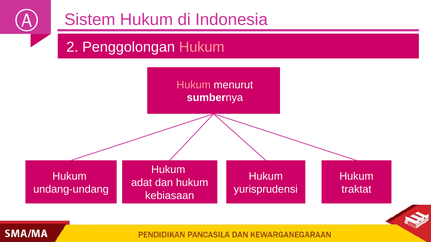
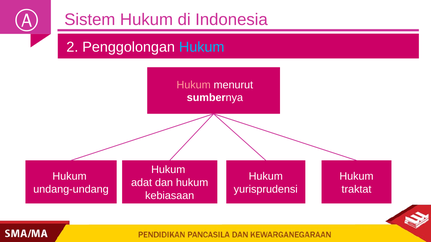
Hukum colour: pink -> light blue (202, 47)
